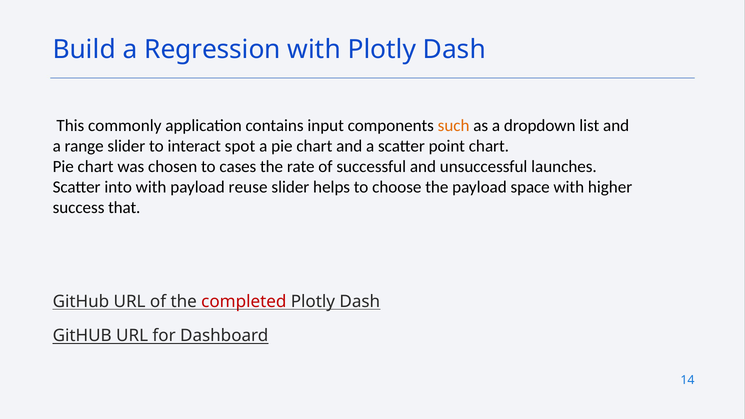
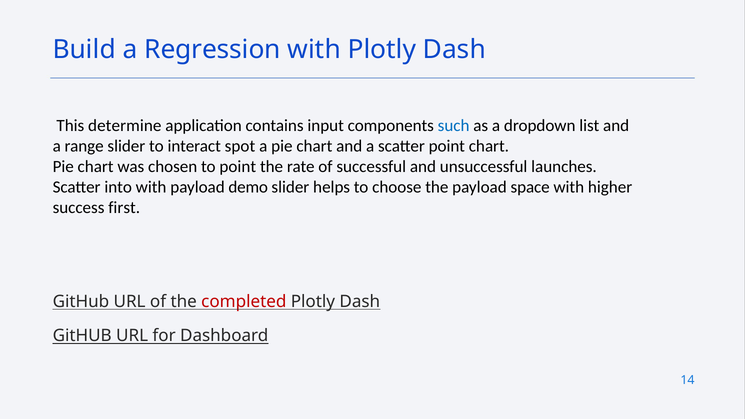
commonly: commonly -> determine (125, 126)
such colour: orange -> blue (454, 126)
to cases: cases -> point (238, 167)
reuse: reuse -> demo (248, 187)
that: that -> first (124, 208)
